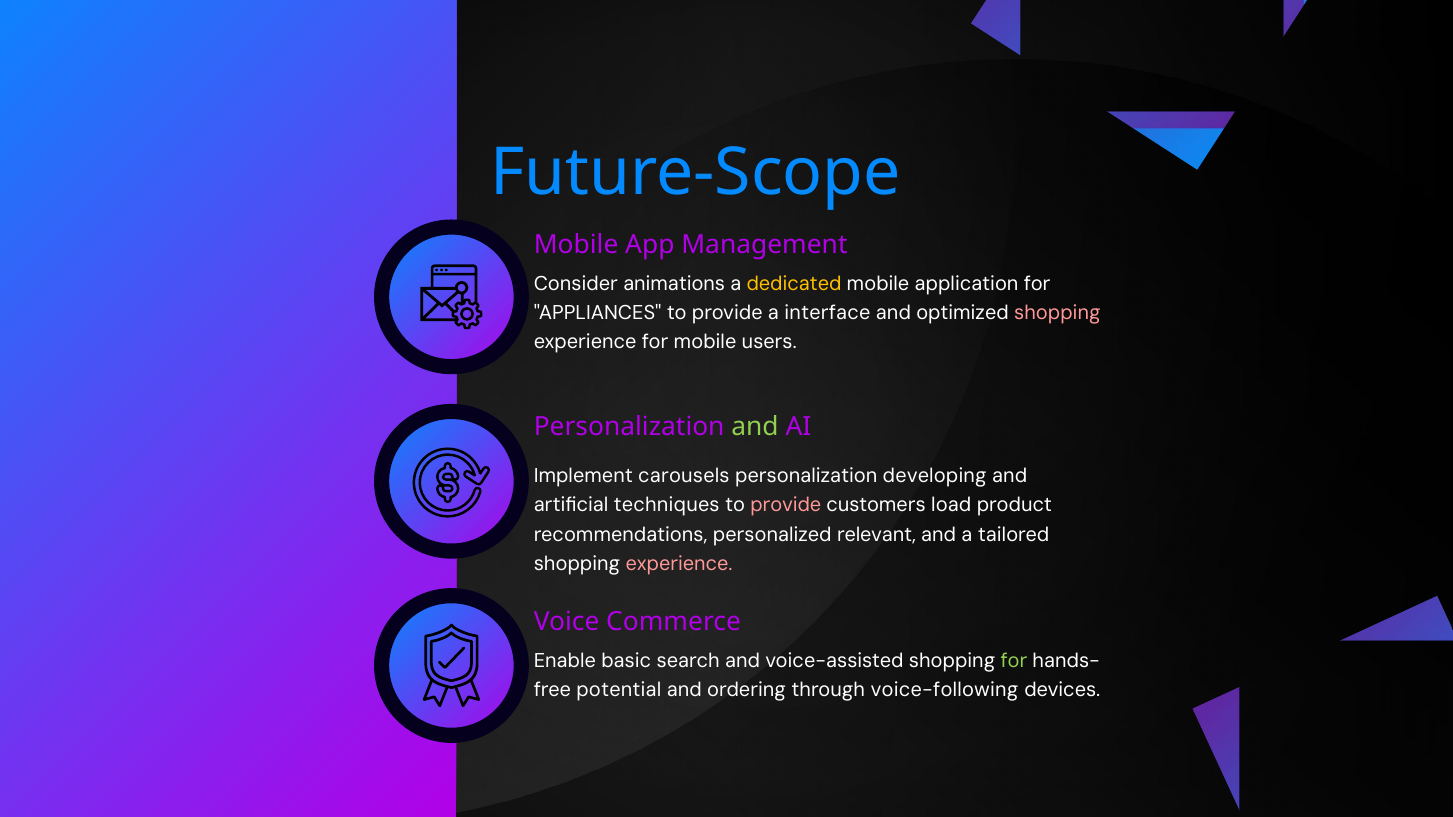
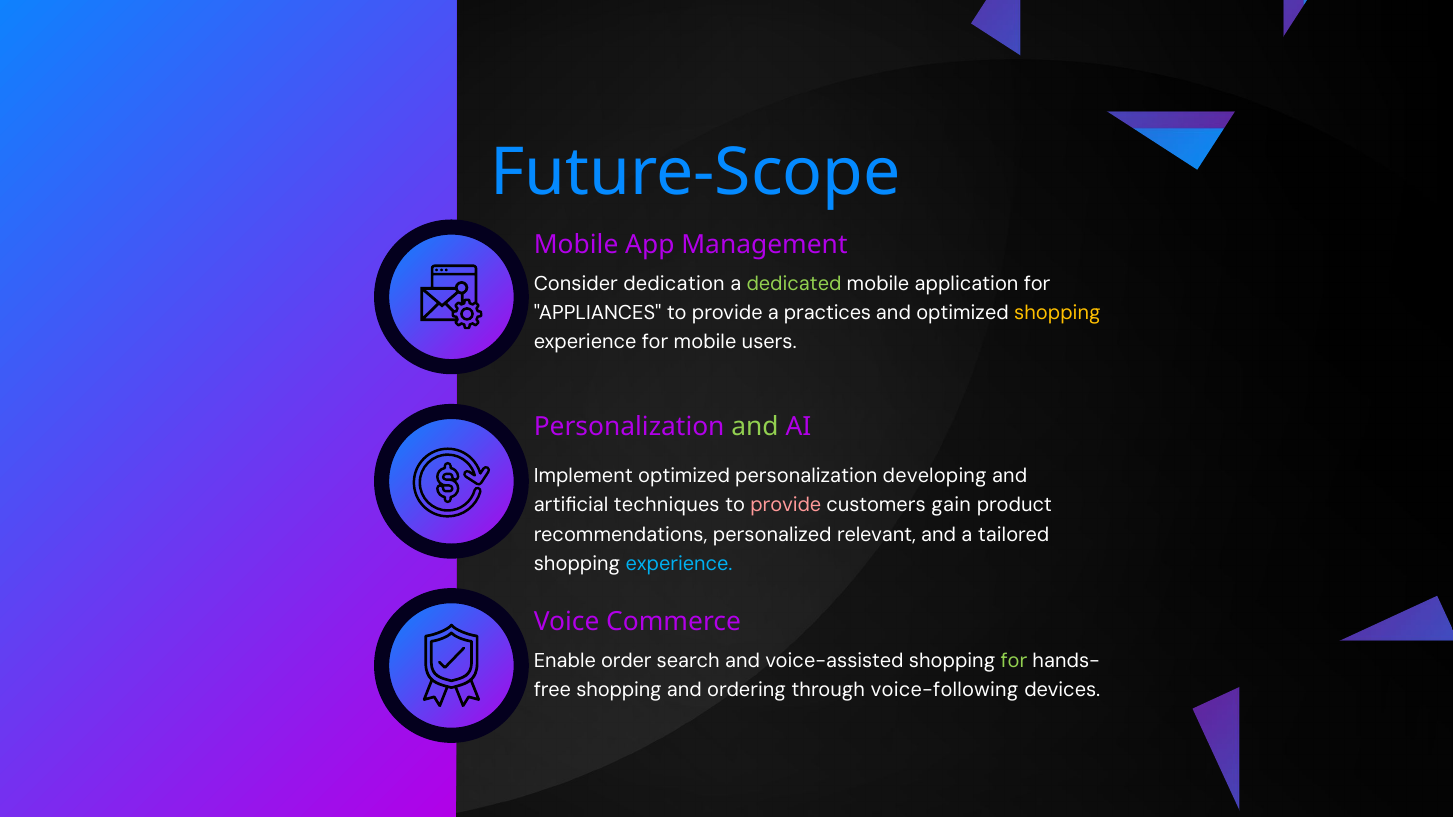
animations: animations -> dedication (674, 284)
dedicated colour: yellow -> light green (794, 284)
interface: interface -> practices (828, 313)
shopping colour: pink -> yellow (1057, 313)
Implement carousels: carousels -> optimized (684, 476)
load: load -> gain (951, 506)
experience colour: pink -> light blue (679, 564)
basic: basic -> order (626, 661)
potential: potential -> shopping (619, 690)
